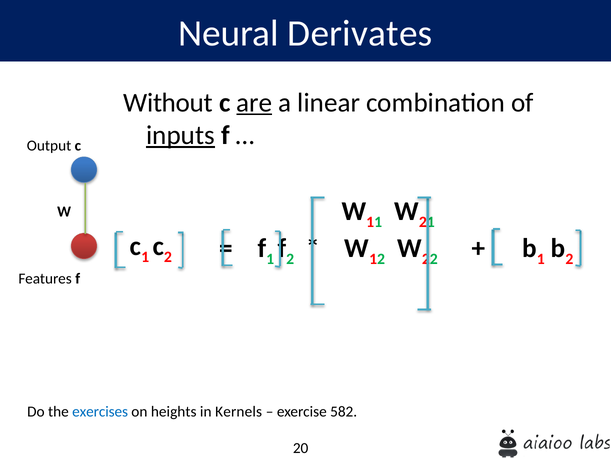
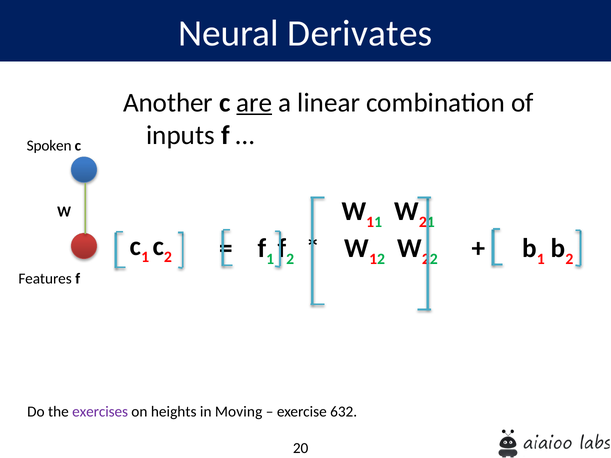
Without: Without -> Another (168, 103)
inputs underline: present -> none (180, 135)
Output: Output -> Spoken (49, 146)
exercises colour: blue -> purple (100, 412)
Kernels: Kernels -> Moving (239, 412)
582: 582 -> 632 (344, 412)
